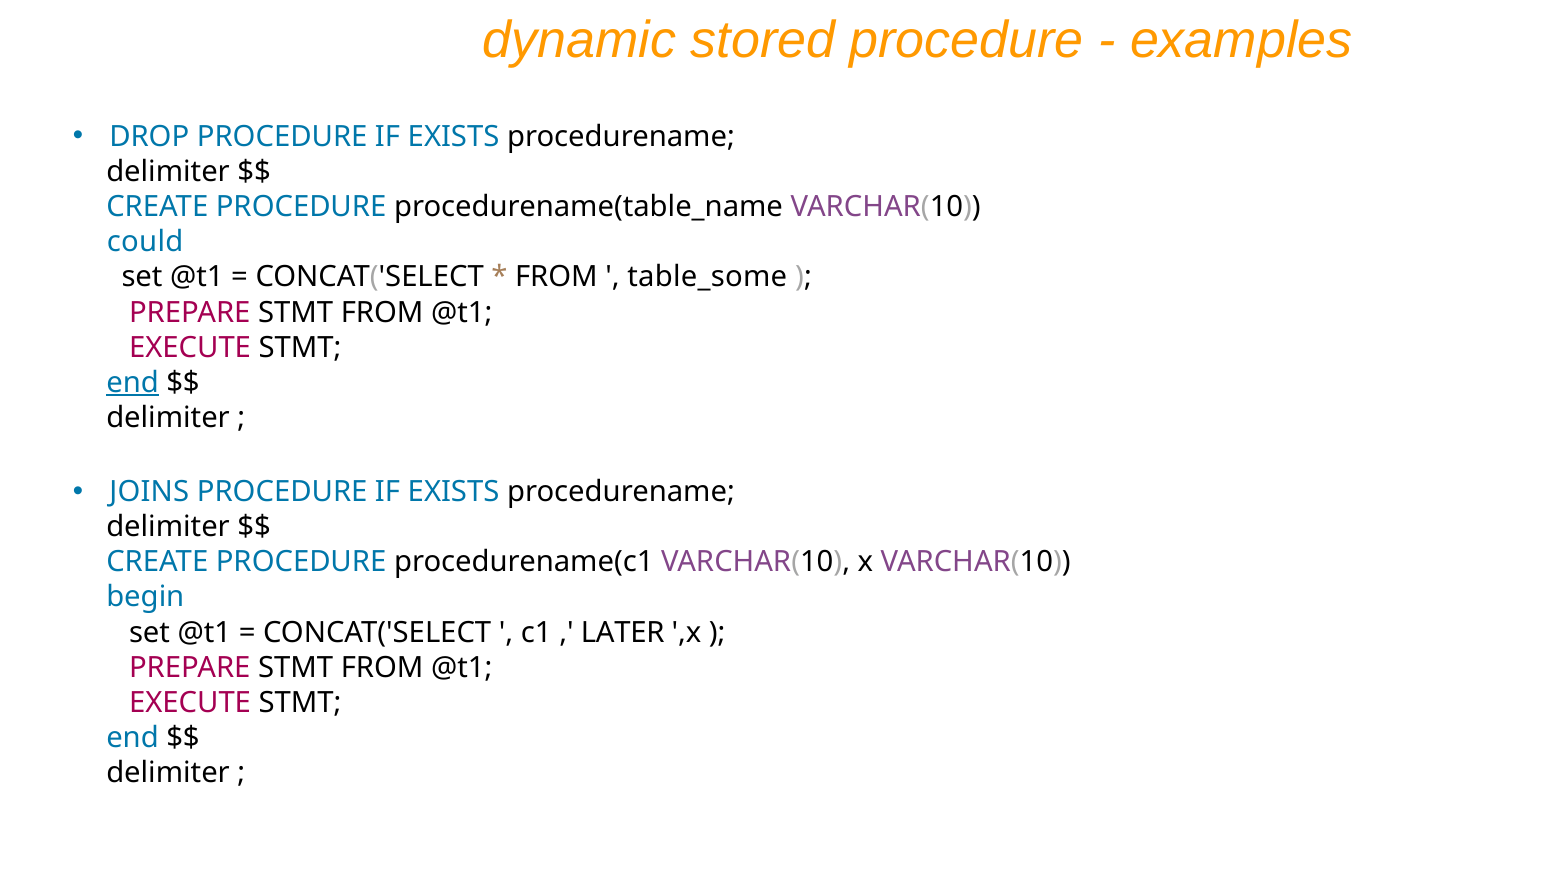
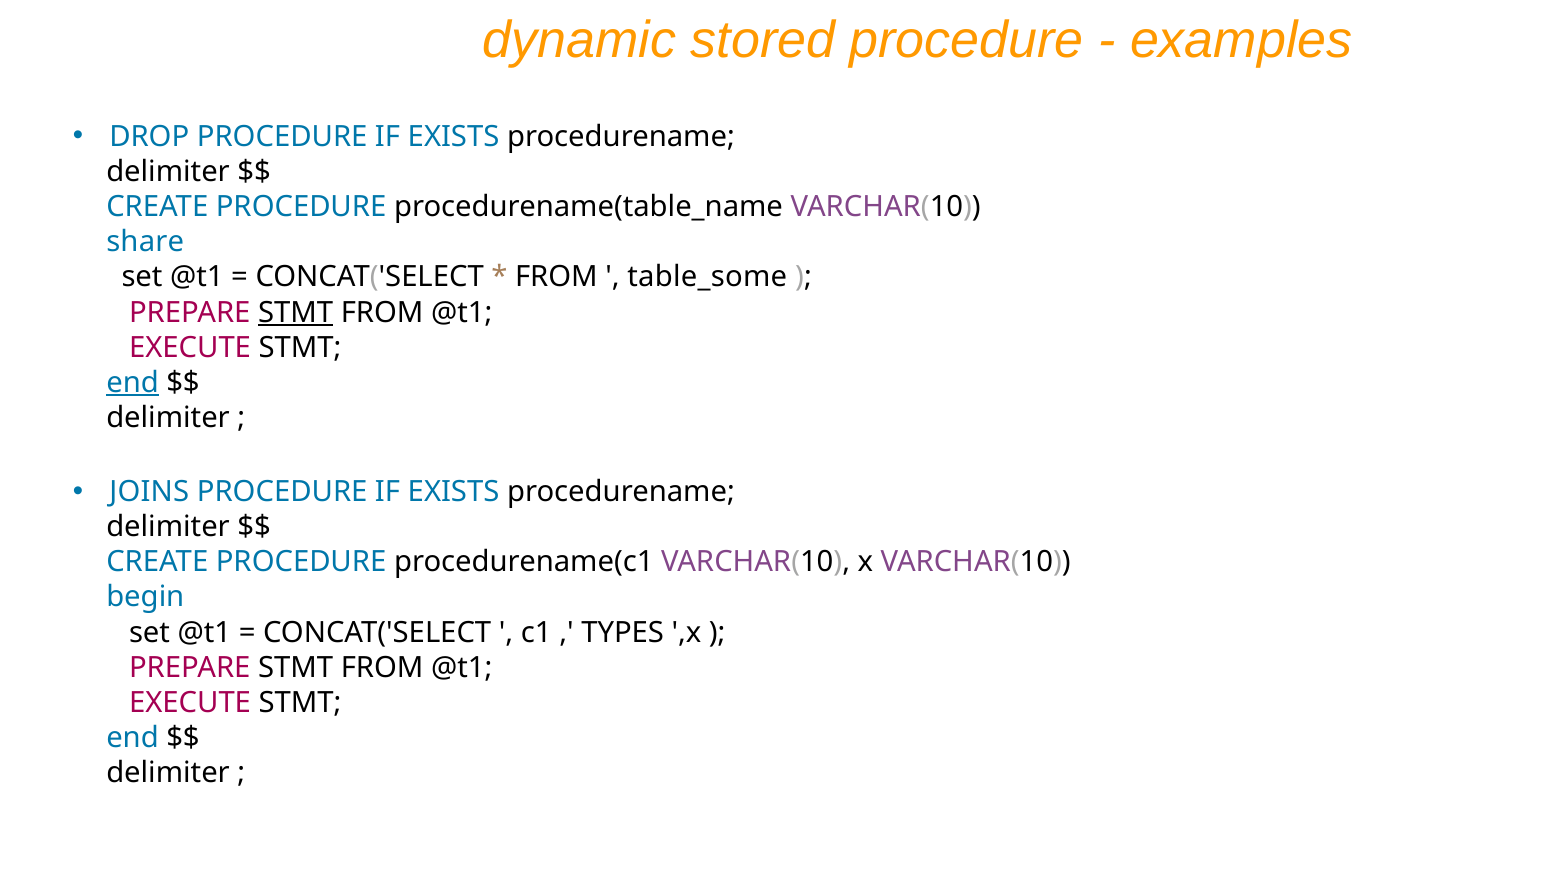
could: could -> share (145, 242)
STMT underline: none -> present (296, 312)
LATER: LATER -> TYPES (623, 632)
